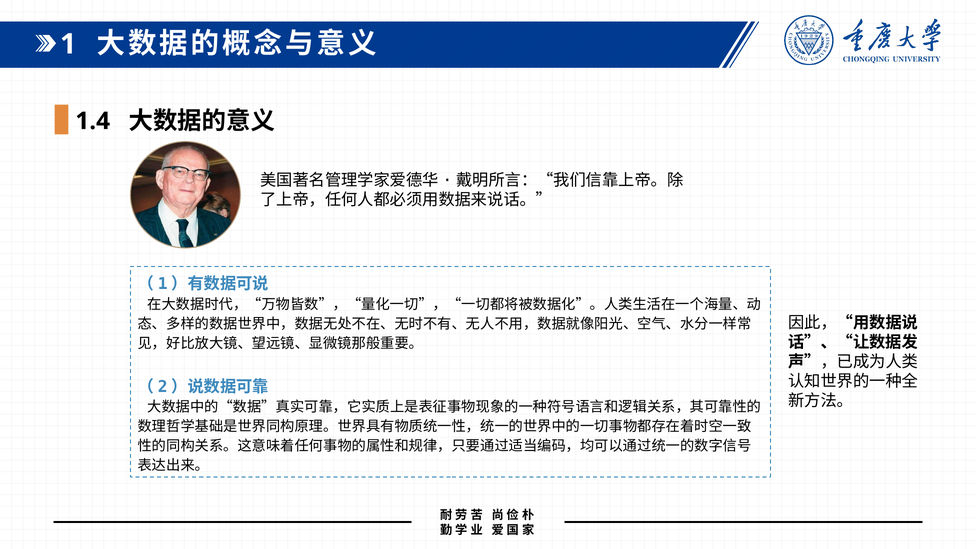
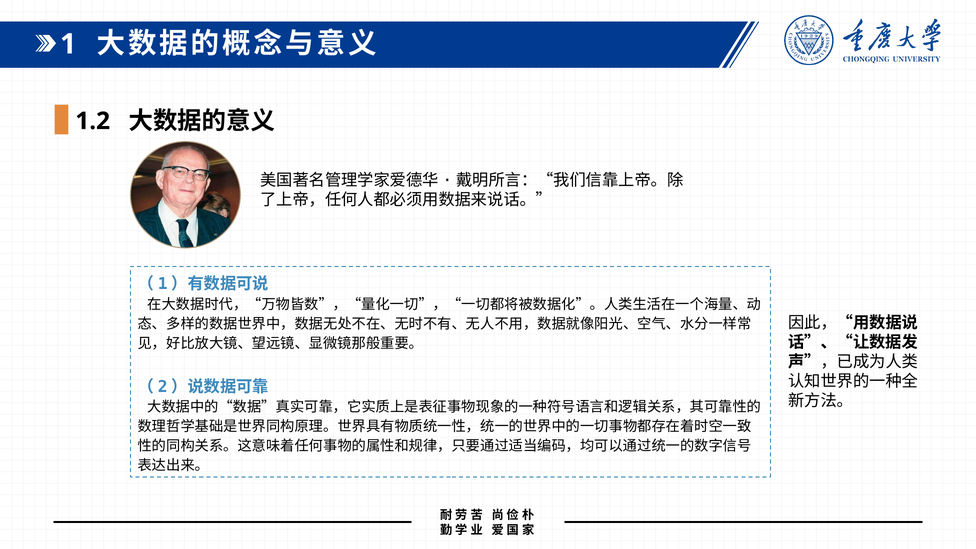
1.4: 1.4 -> 1.2 (93, 121)
